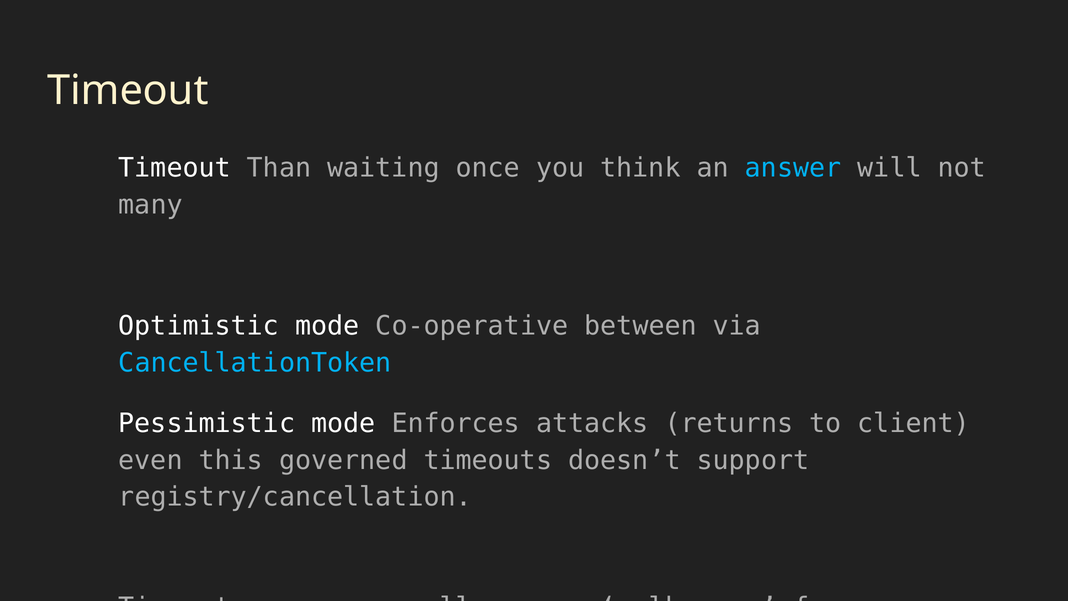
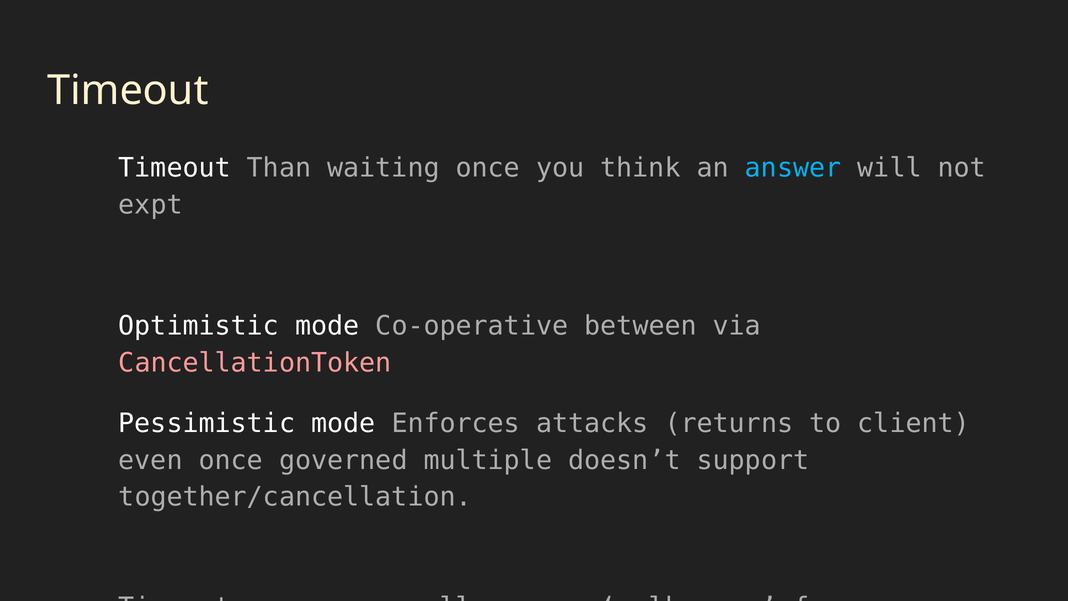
many: many -> expt (151, 205)
CancellationToken colour: light blue -> pink (255, 363)
even this: this -> once (231, 460)
timeouts: timeouts -> multiple (488, 460)
registry/cancellation: registry/cancellation -> together/cancellation (295, 497)
